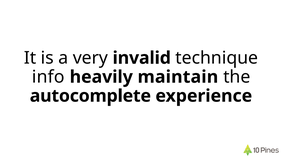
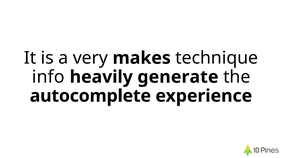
invalid: invalid -> makes (142, 58)
maintain: maintain -> generate (178, 77)
